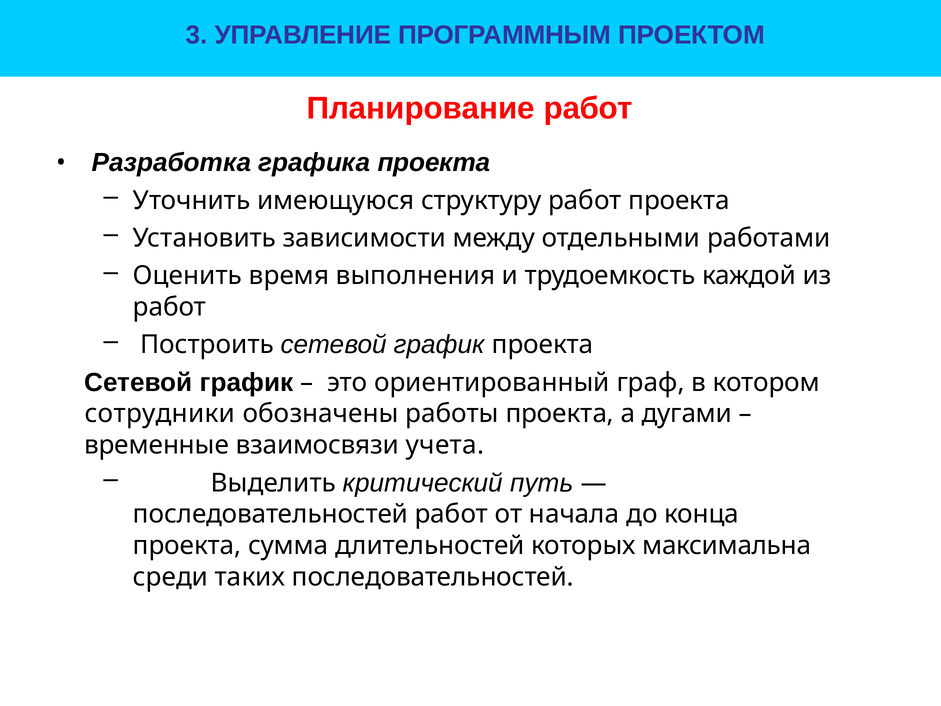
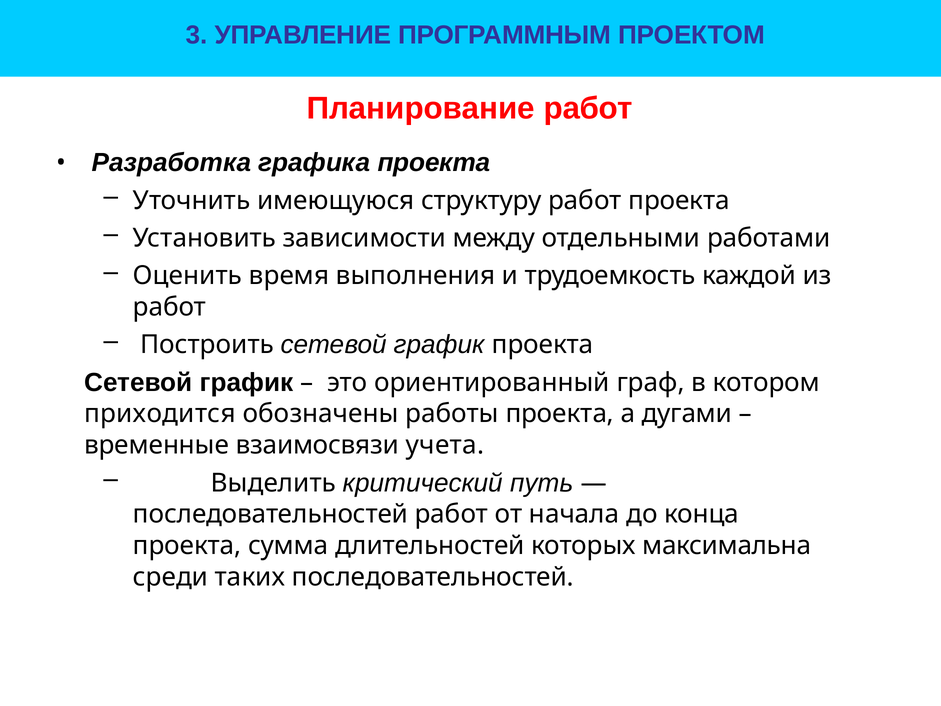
сотрудники: сотрудники -> приходится (160, 414)
